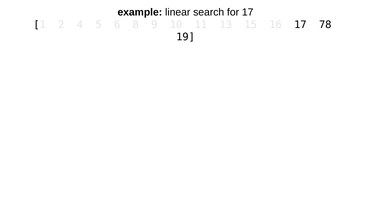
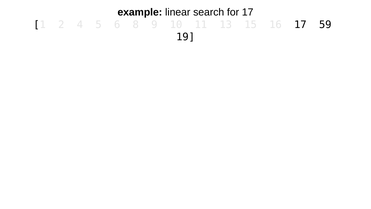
78: 78 -> 59 (325, 25)
